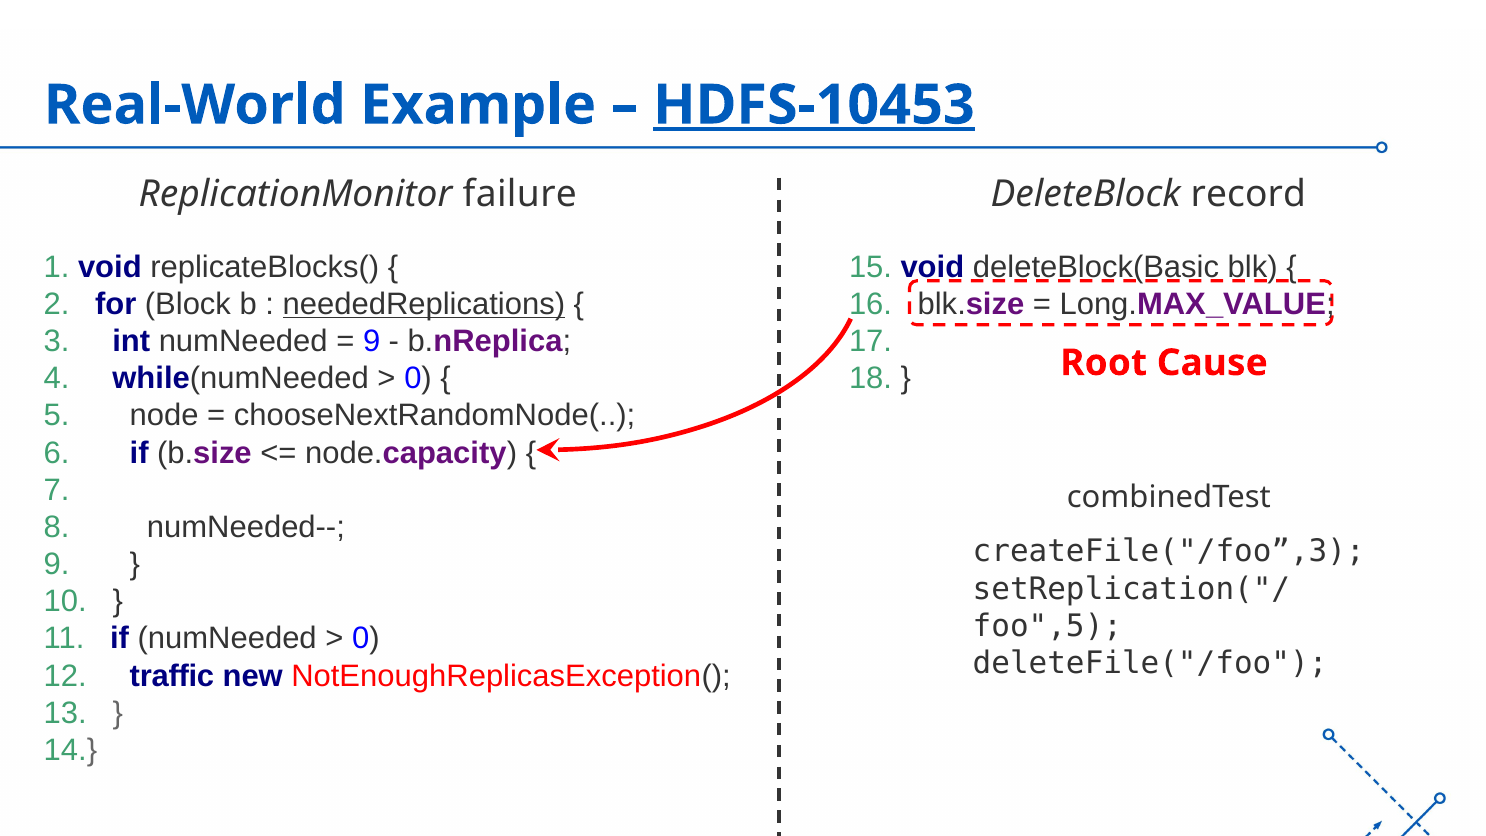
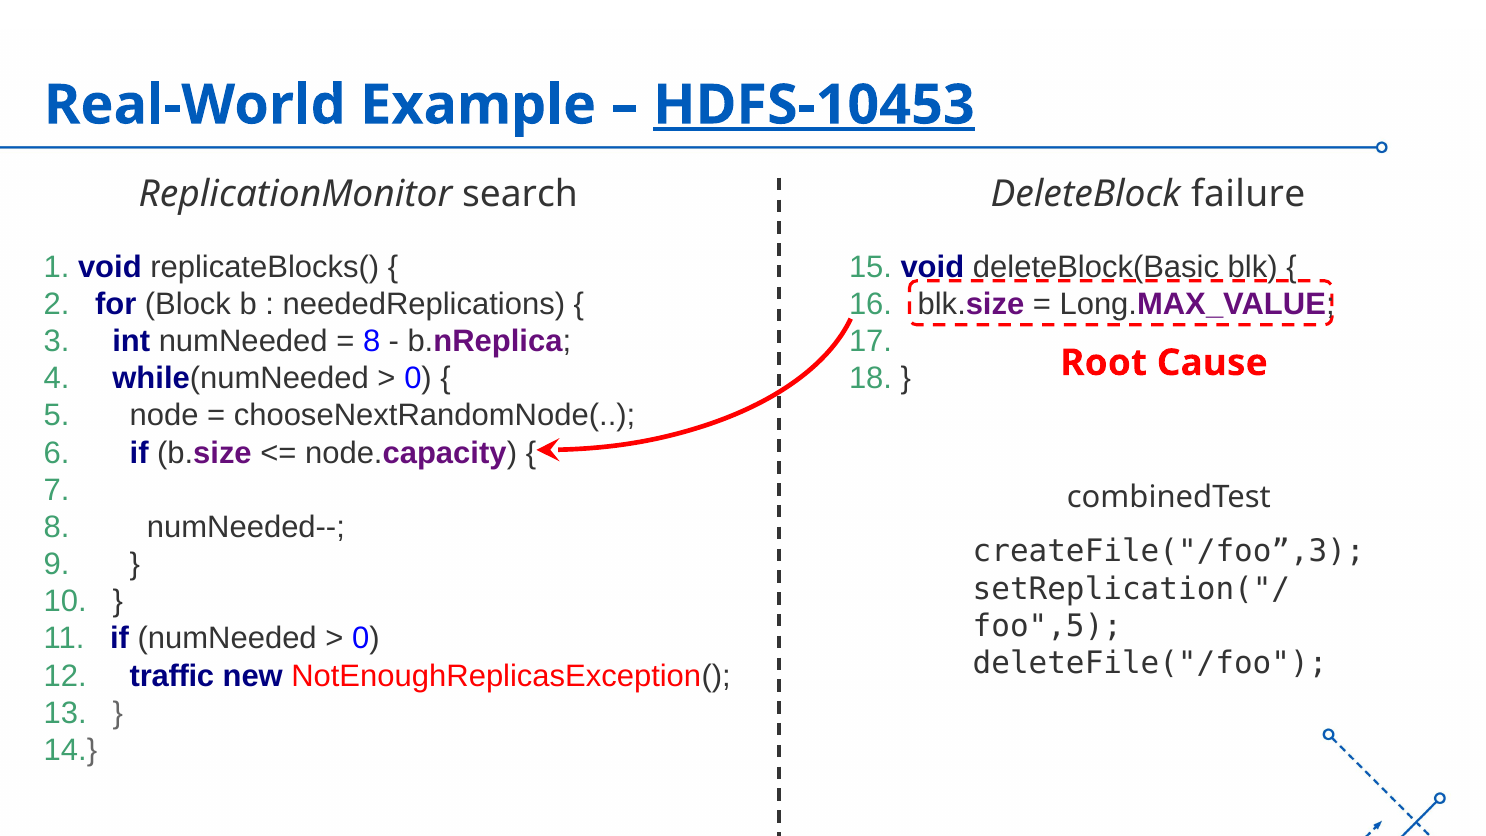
failure: failure -> search (520, 194)
record: record -> failure (1248, 194)
neededReplications underline: present -> none (424, 304)
9: 9 -> 8 (372, 341)
